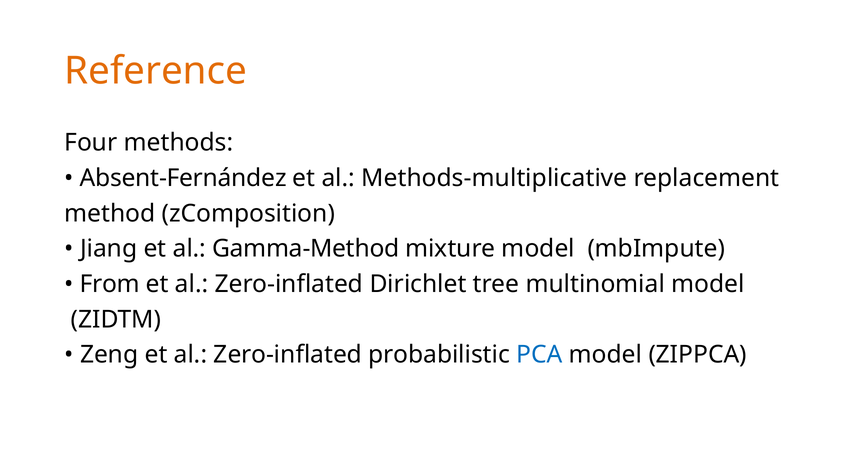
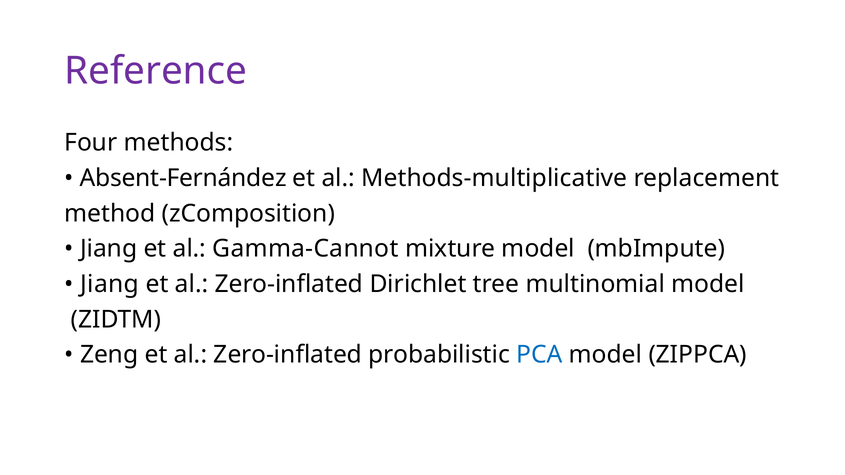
Reference colour: orange -> purple (156, 71)
Gamma-Method: Gamma-Method -> Gamma-Cannot (306, 249)
From: From -> Jiang (110, 284)
